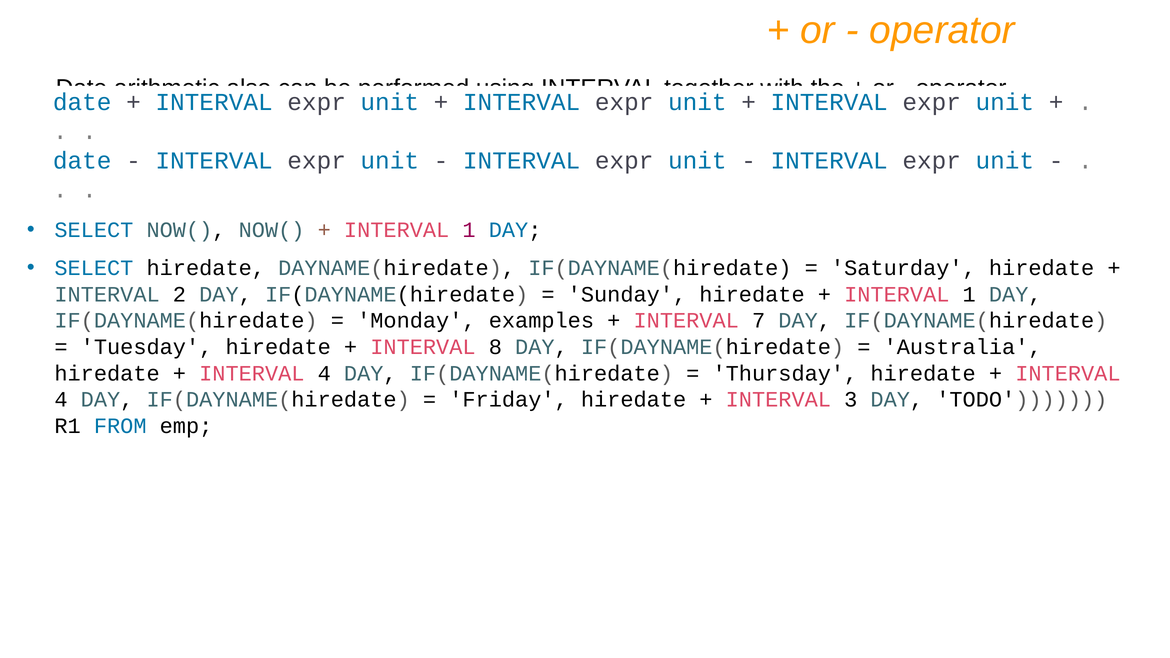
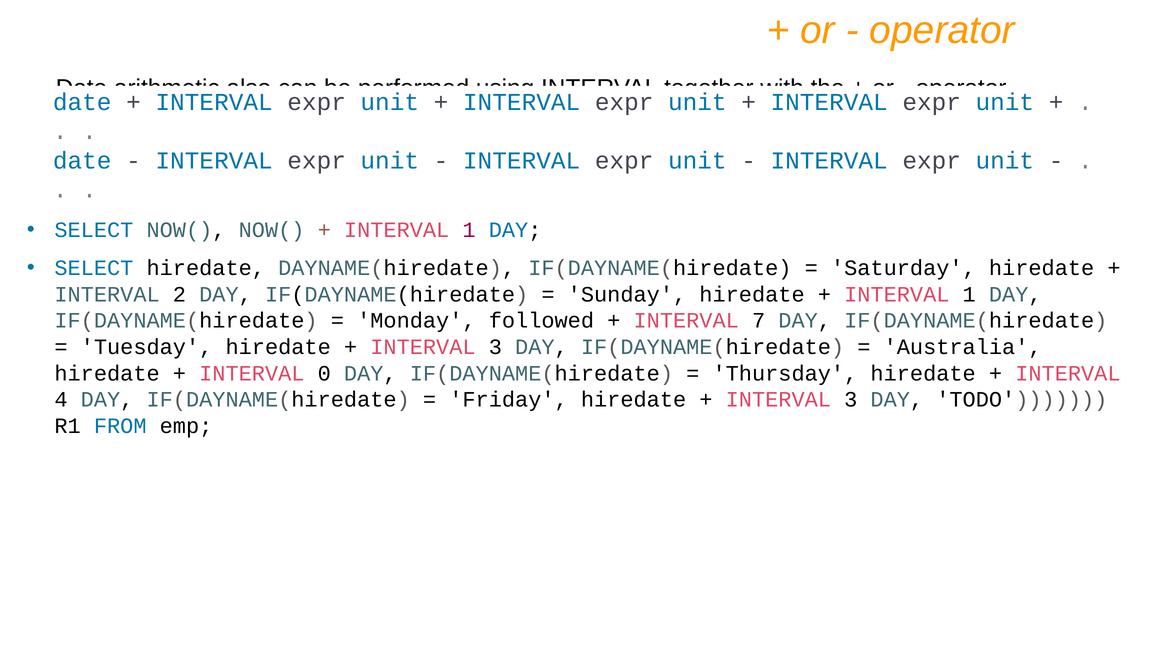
examples: examples -> followed (541, 321)
8: 8 -> 3 (495, 347)
4: 4 -> 0 (324, 373)
